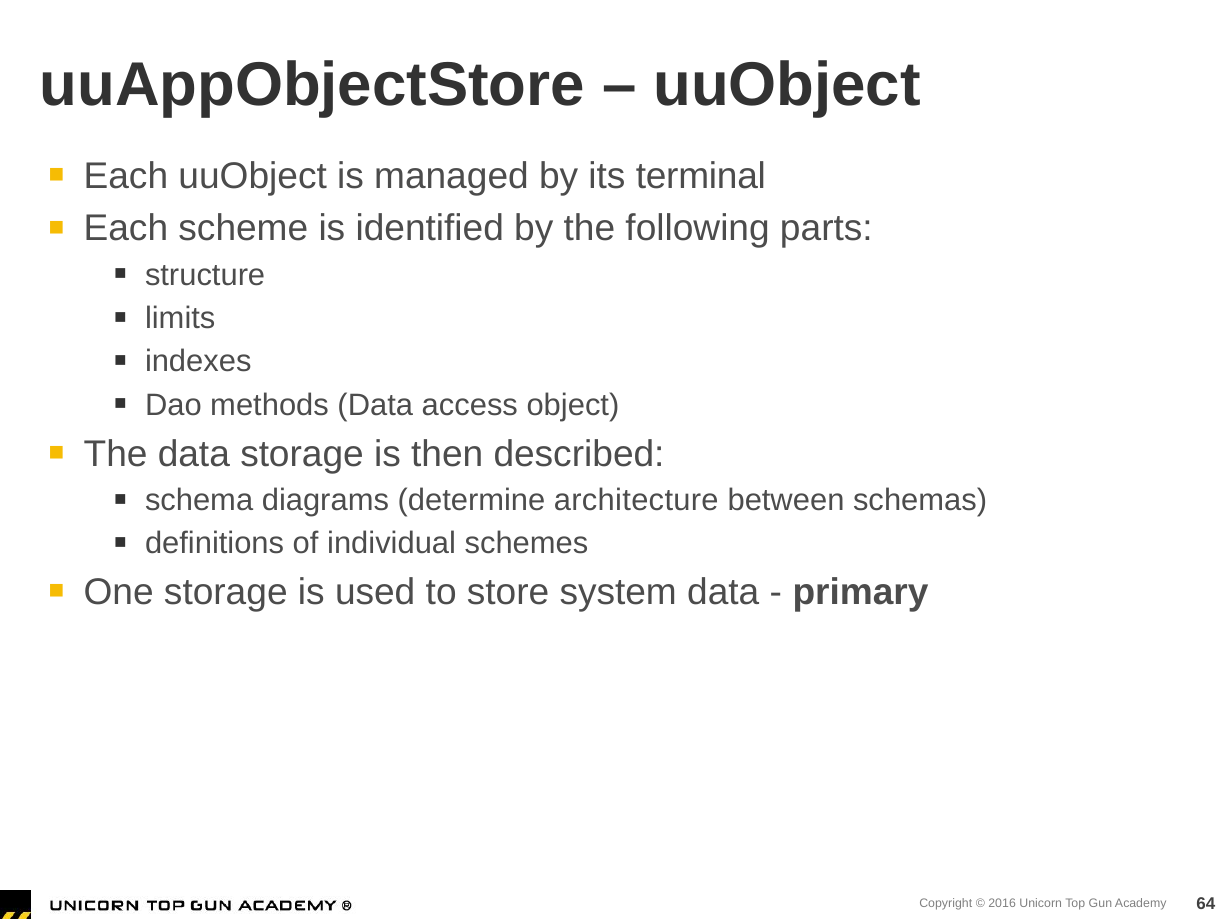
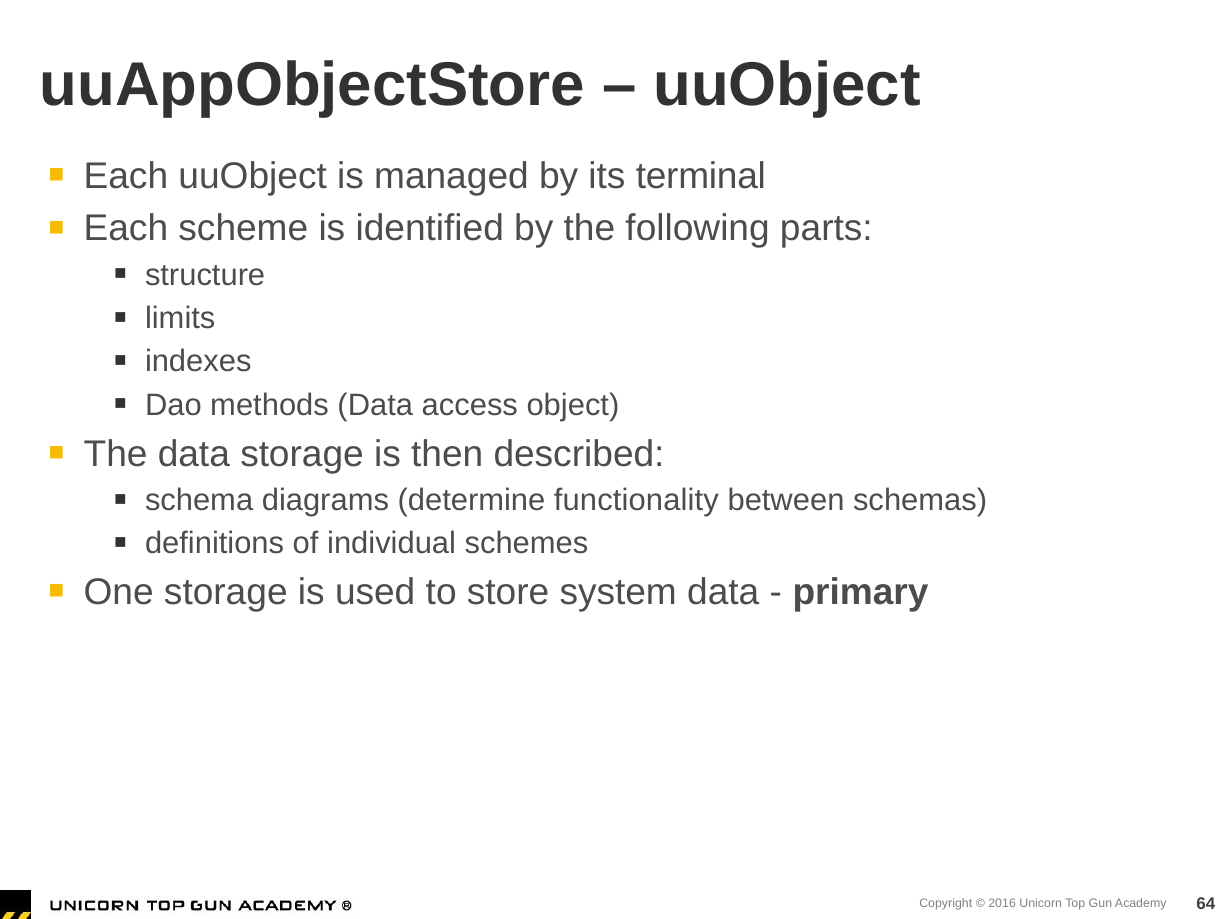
architecture: architecture -> functionality (636, 500)
